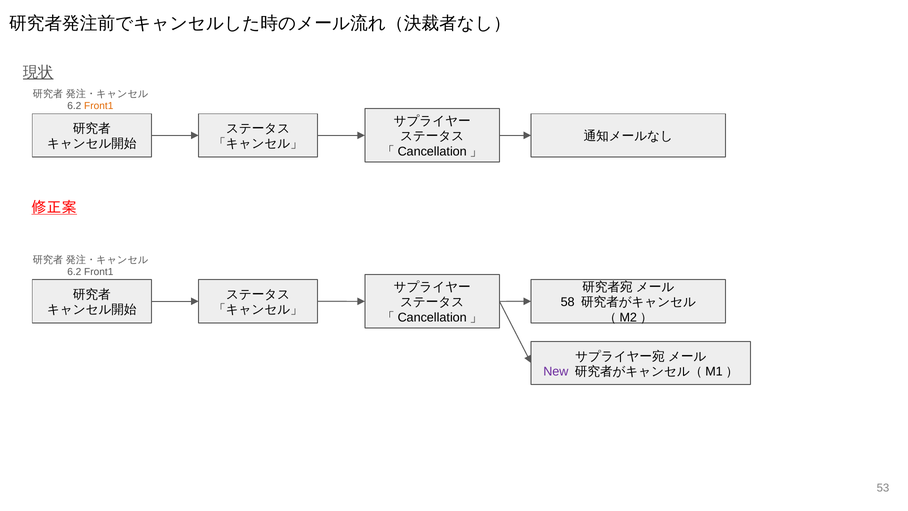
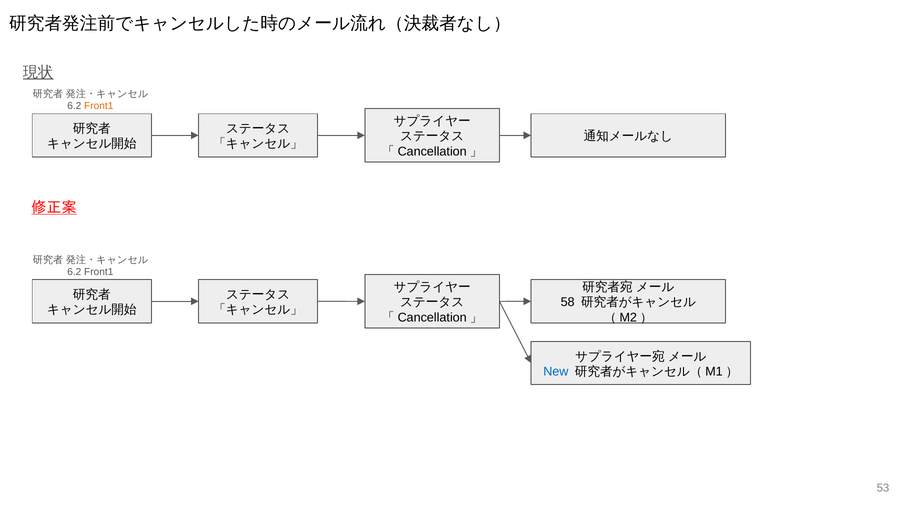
New colour: purple -> blue (556, 371)
